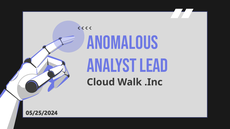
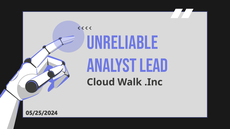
ANOMALOUS: ANOMALOUS -> UNRELIABLE (122, 43)
